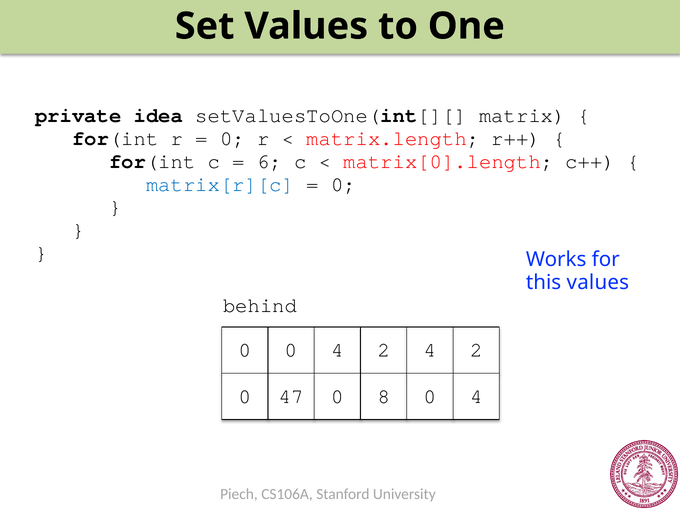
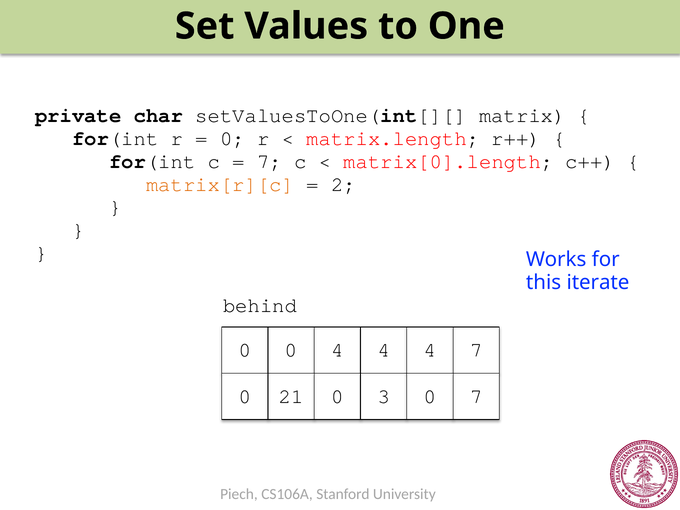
idea: idea -> char (158, 115)
6: 6 -> 7 (269, 161)
matrix[r][c colour: blue -> orange (220, 184)
0: 0 -> 2 (343, 184)
this values: values -> iterate (598, 282)
0 4 2: 2 -> 4 (384, 350)
2: 2 -> 7 (476, 350)
47: 47 -> 21 (291, 396)
8: 8 -> 3 (384, 396)
4: 4 -> 7 (476, 396)
